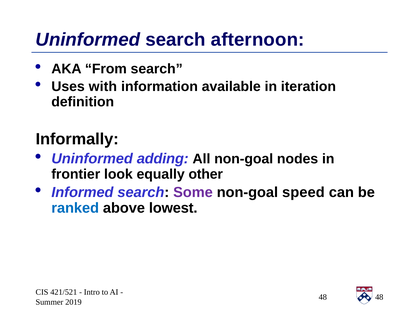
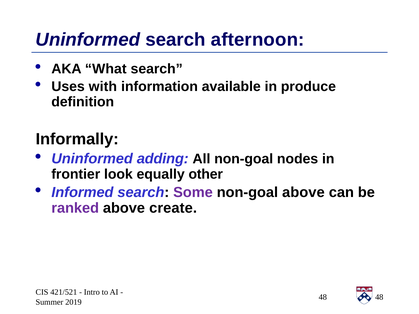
From: From -> What (106, 69)
iteration: iteration -> produce (308, 87)
non-goal speed: speed -> above (303, 193)
ranked colour: blue -> purple (75, 208)
lowest: lowest -> create (173, 208)
